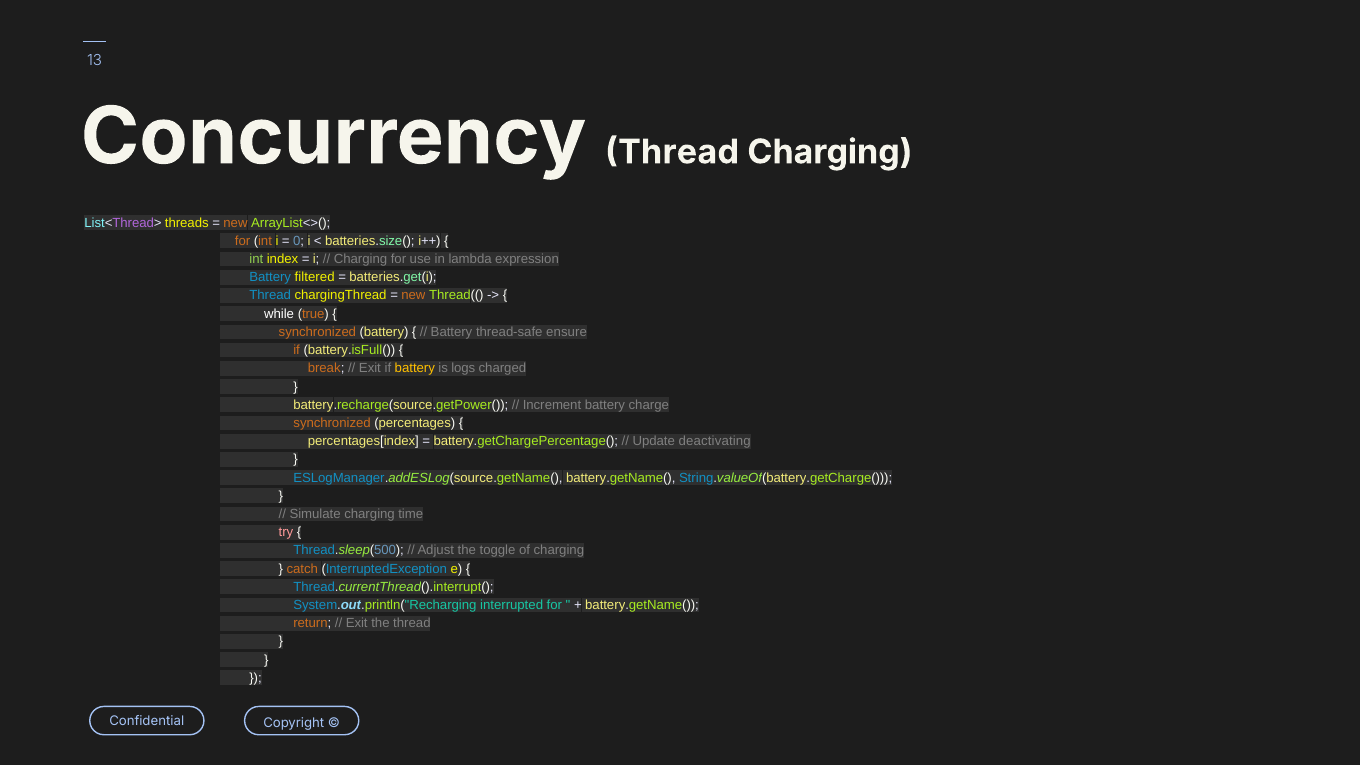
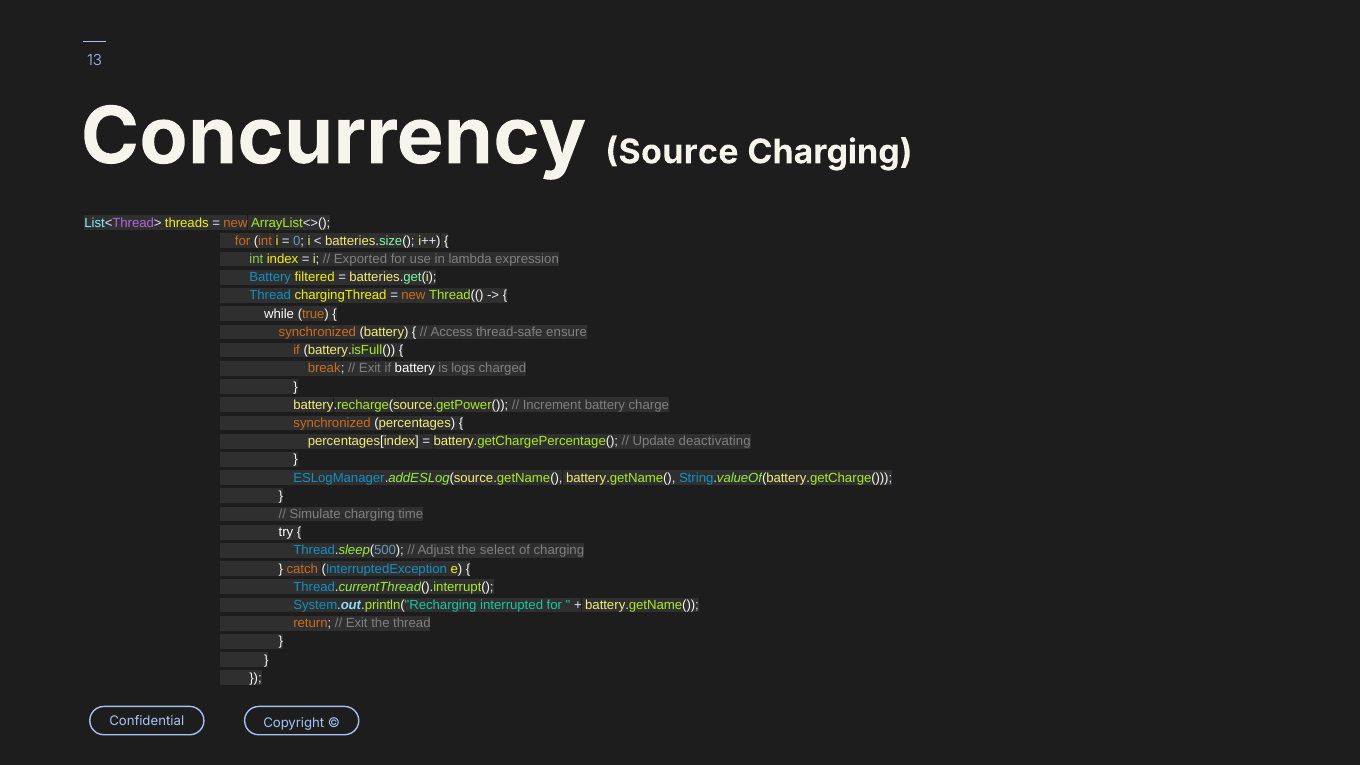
Concurrency Thread: Thread -> Source (672, 152)
Charging: Charging -> Exported (361, 259)
Battery: Battery -> Access (452, 332)
battery colour: yellow -> white (415, 368)
try colour: pink -> white (286, 532)
toggle: toggle -> select (497, 551)
